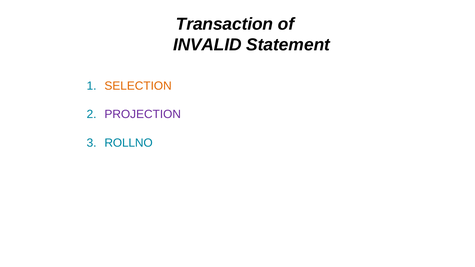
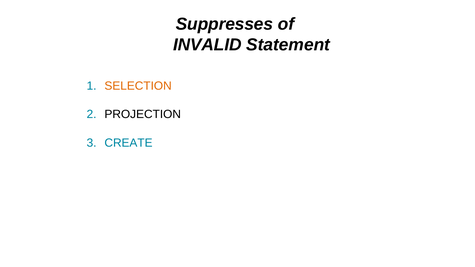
Transaction: Transaction -> Suppresses (225, 24)
PROJECTION colour: purple -> black (143, 114)
ROLLNO: ROLLNO -> CREATE (128, 143)
